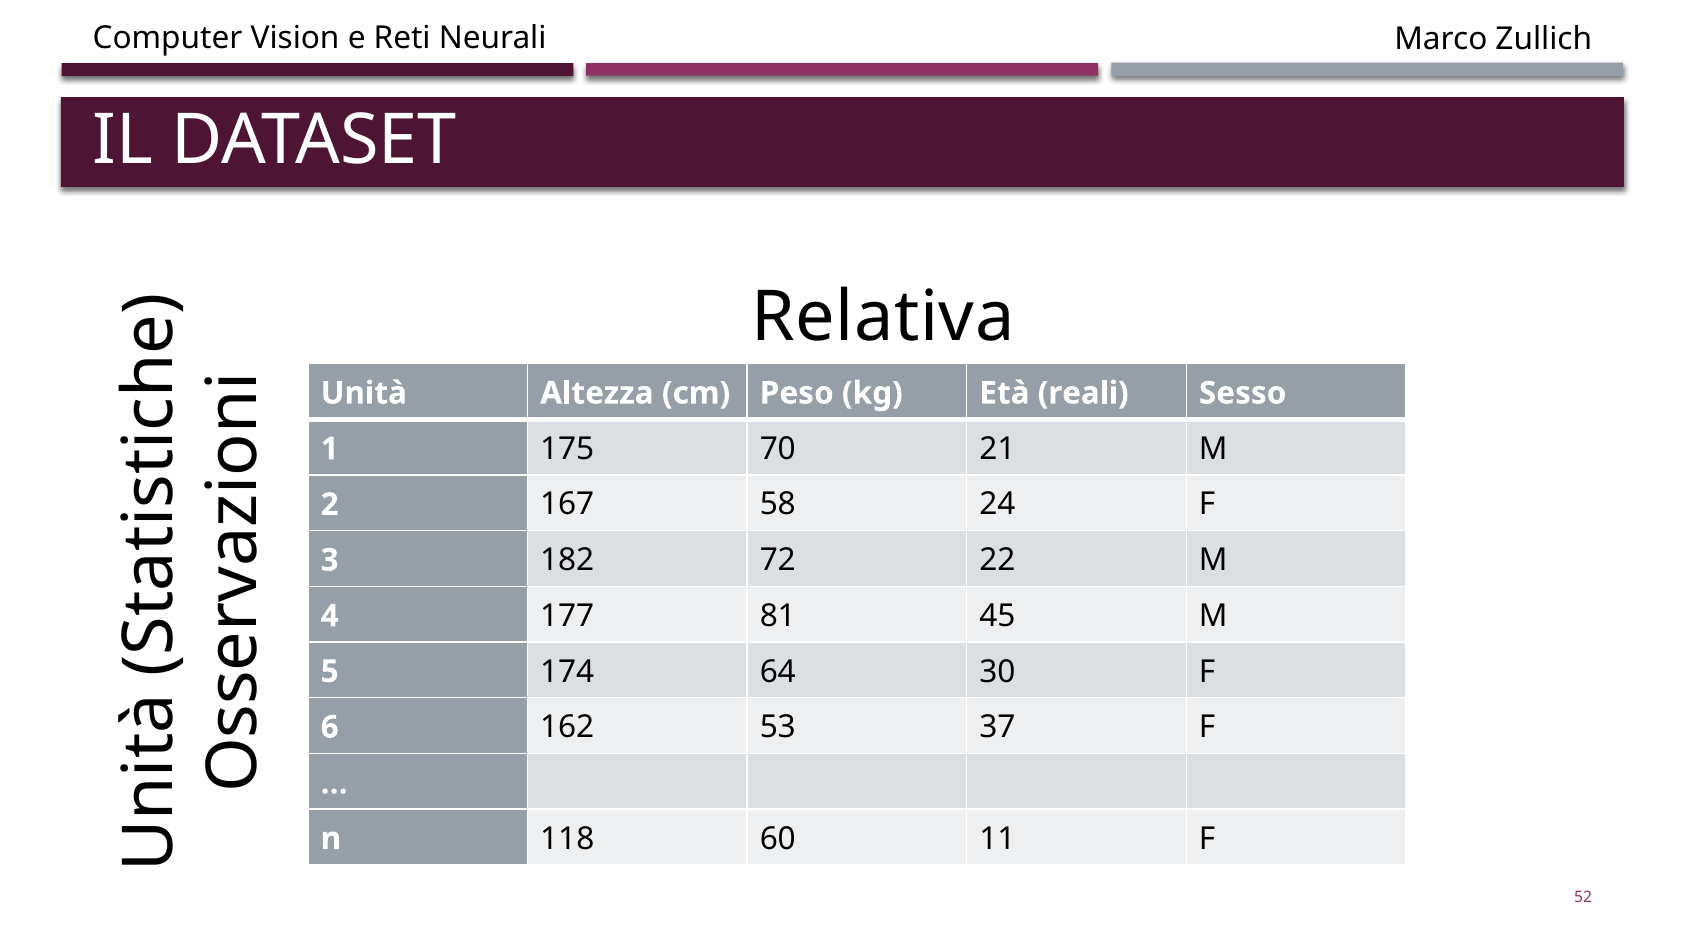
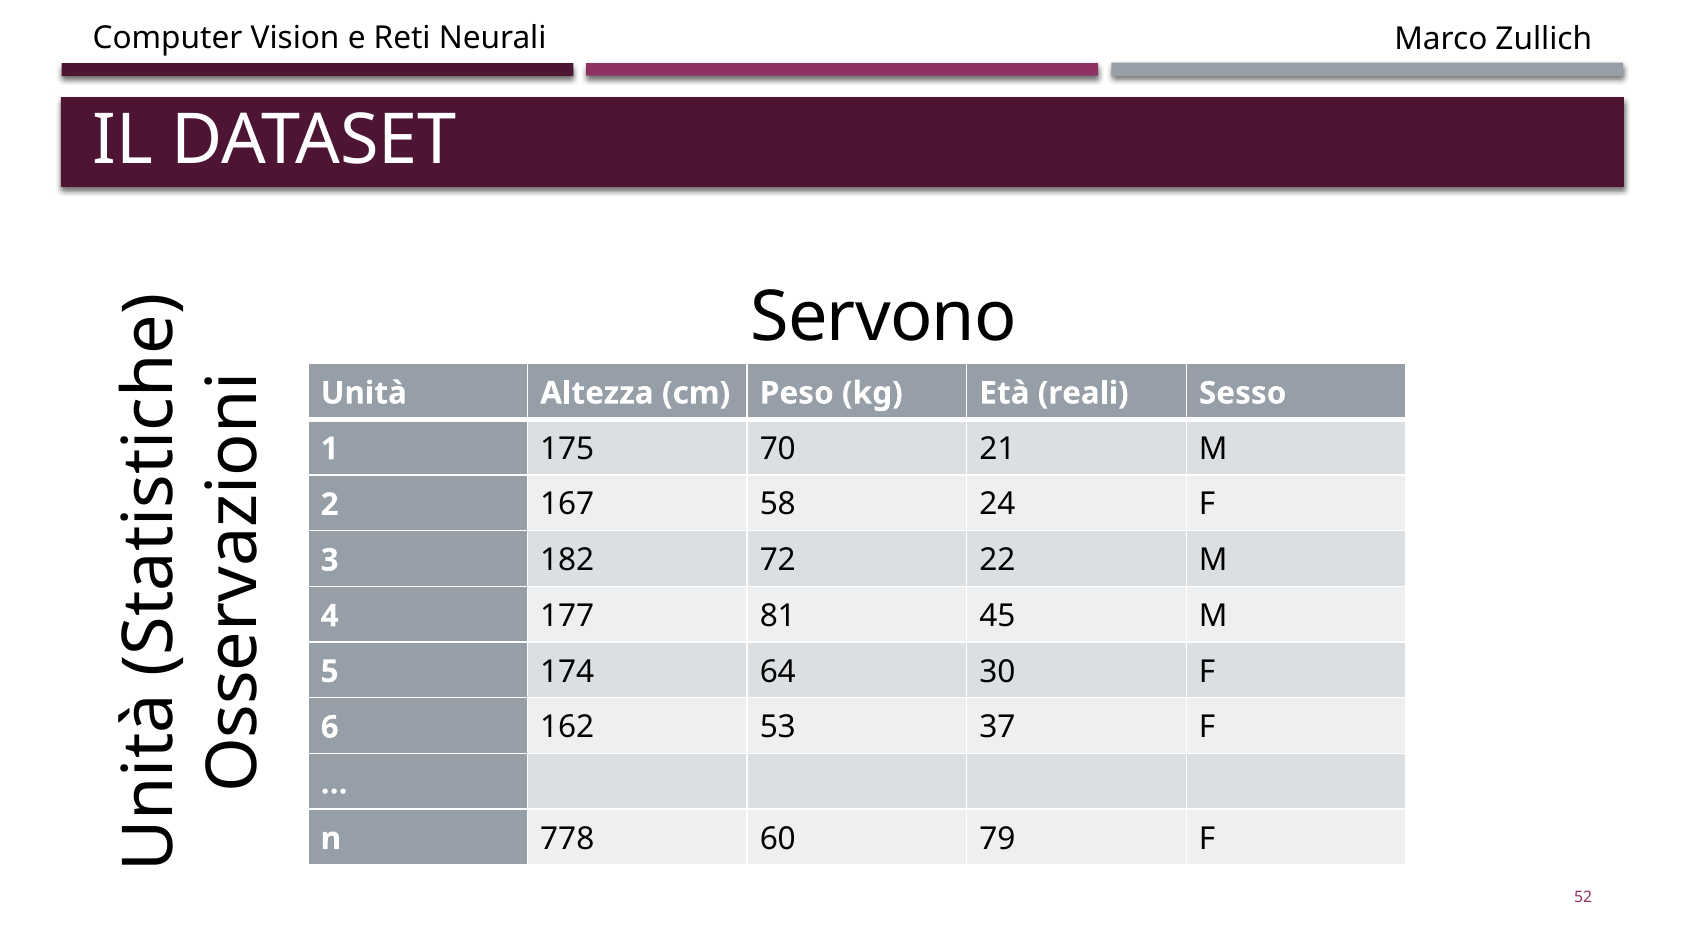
Relativa: Relativa -> Servono (884, 318)
118: 118 -> 778 (567, 838)
11: 11 -> 79 (997, 838)
